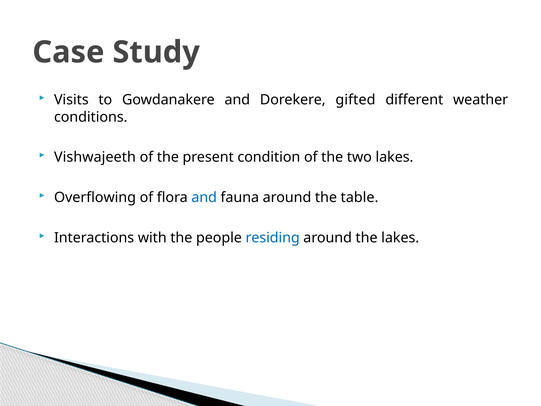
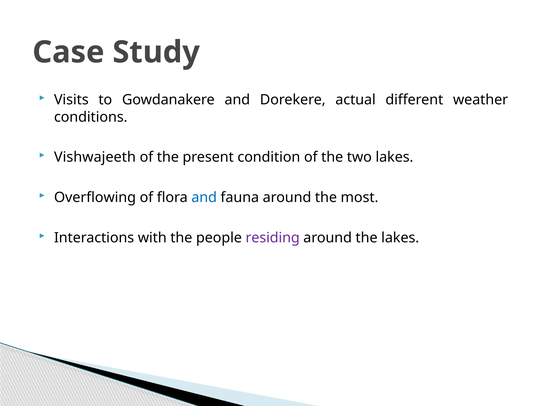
gifted: gifted -> actual (356, 100)
table: table -> most (360, 197)
residing colour: blue -> purple (273, 238)
